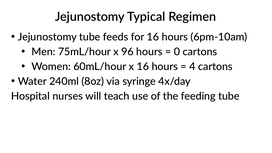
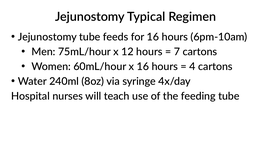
96: 96 -> 12 (127, 52)
0: 0 -> 7 (177, 52)
